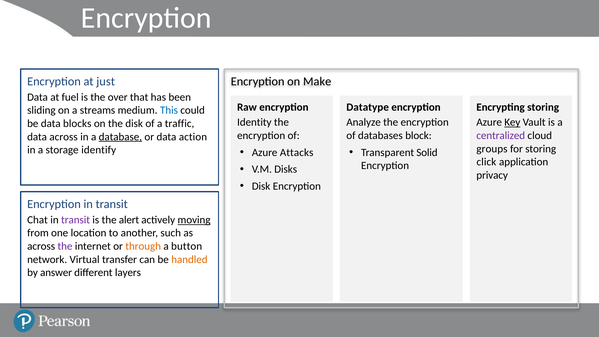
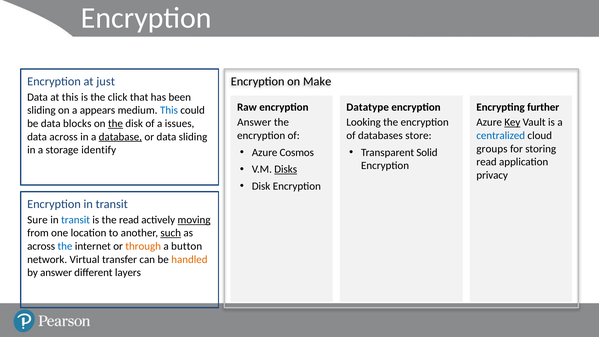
at fuel: fuel -> this (70, 97)
the over: over -> click (118, 97)
Encrypting storing: storing -> further (543, 107)
streams: streams -> appears (98, 110)
Identity: Identity -> Answer (254, 122)
Analyze: Analyze -> Looking (364, 122)
the underline: none -> present (115, 124)
traffic: traffic -> issues (180, 124)
block: block -> store (418, 136)
centralized colour: purple -> blue (501, 136)
data action: action -> sliding (193, 137)
Attacks: Attacks -> Cosmos (297, 152)
click: click -> read (486, 162)
Disks underline: none -> present (286, 169)
Chat: Chat -> Sure (37, 220)
transit colour: purple -> blue (76, 220)
the alert: alert -> read (129, 220)
such underline: none -> present (171, 233)
the colour: purple -> blue (65, 246)
